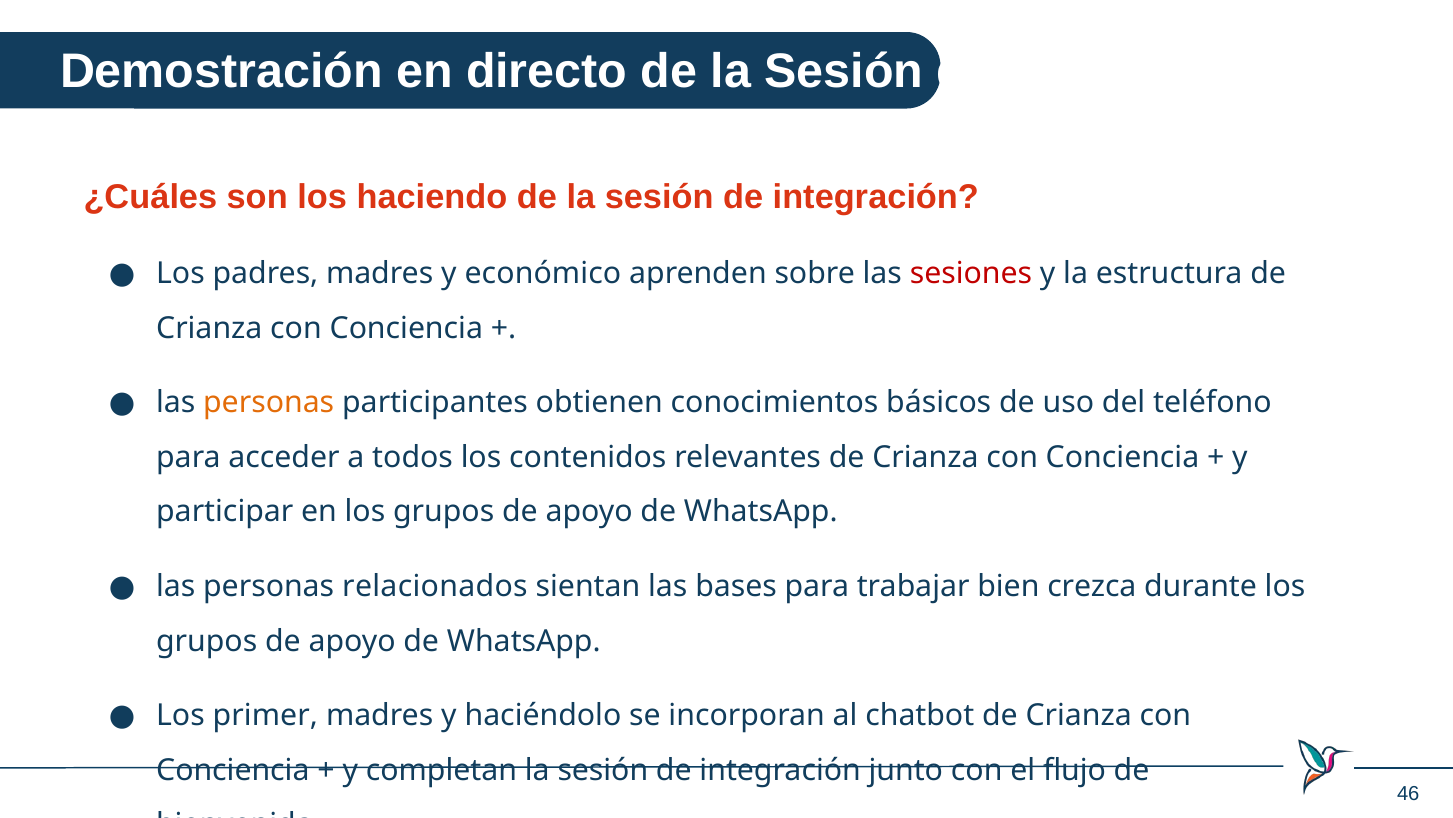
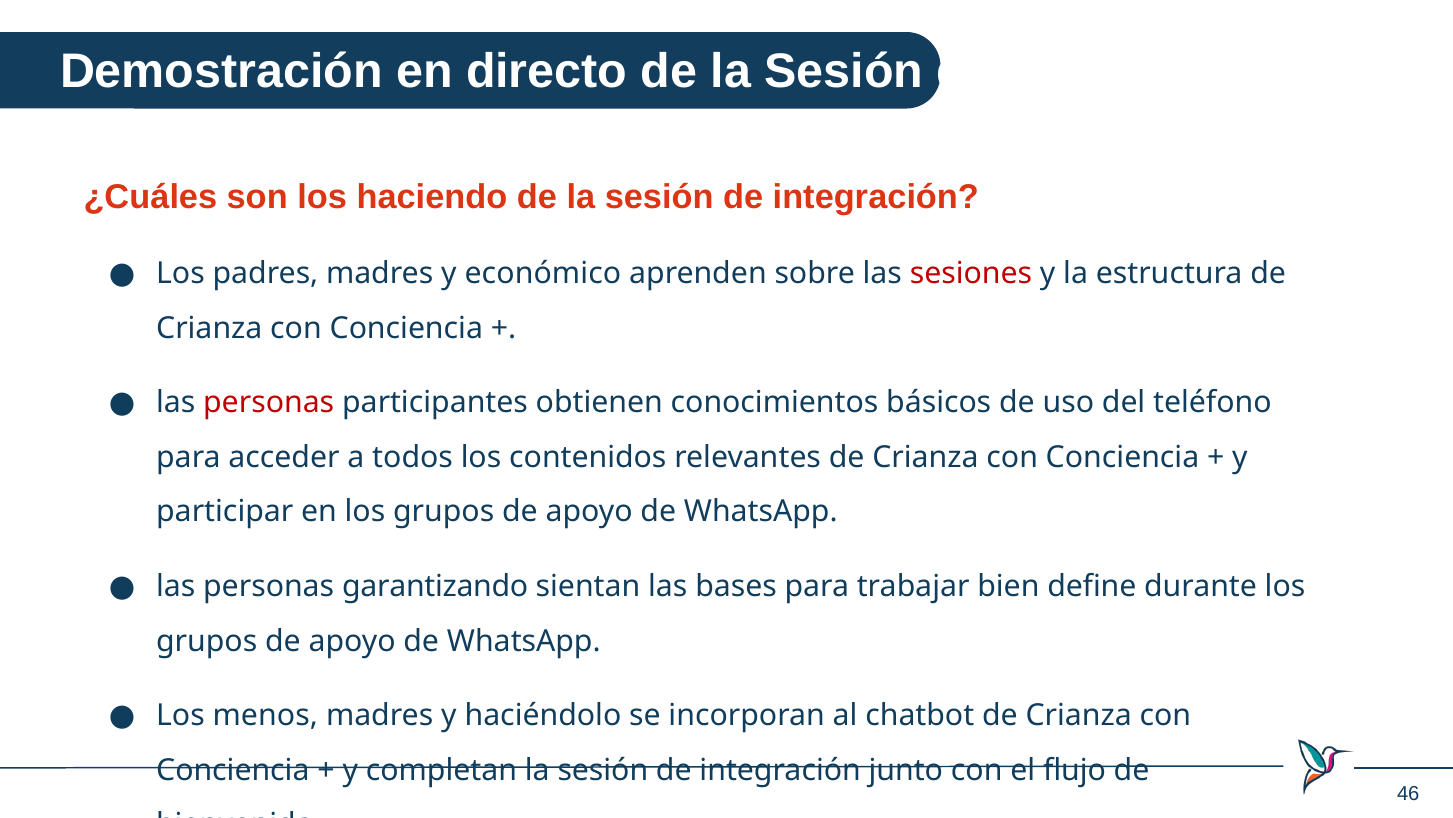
personas colour: orange -> red (269, 403)
relacionados: relacionados -> garantizando (435, 586)
crezca: crezca -> define (1092, 586)
primer: primer -> menos (265, 715)
